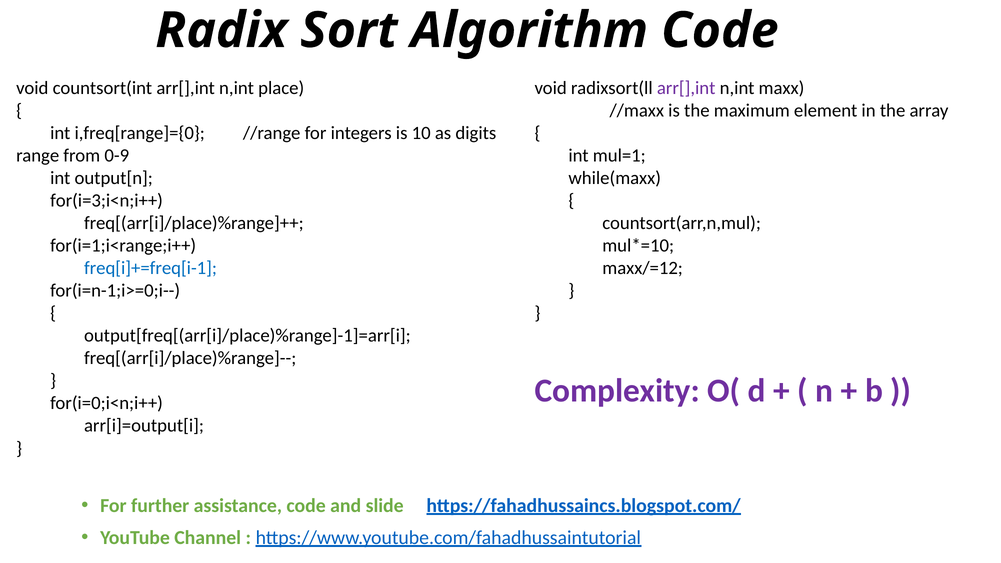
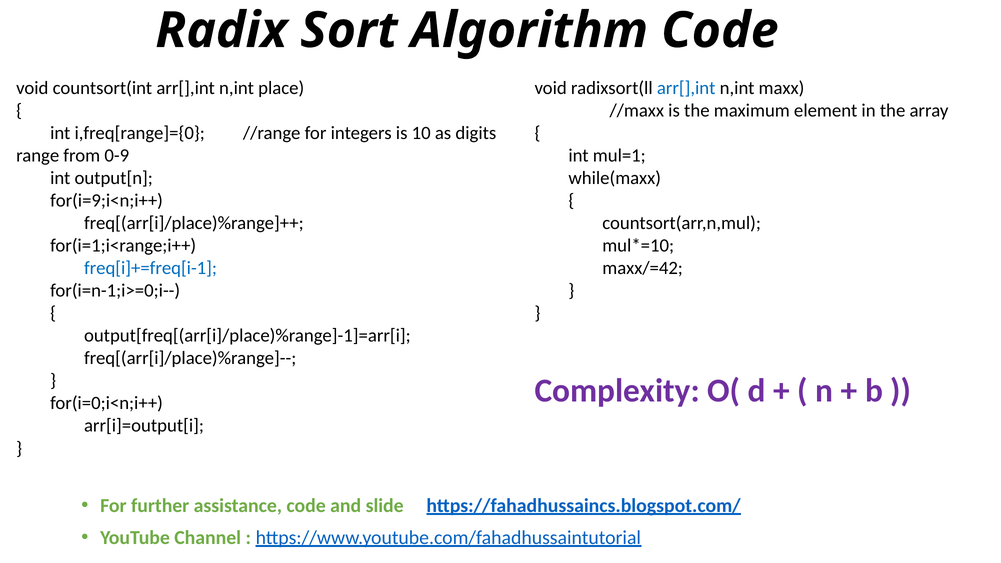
arr[],int colour: purple -> blue (686, 88)
for(i=3;i<n;i++: for(i=3;i<n;i++ -> for(i=9;i<n;i++ (107, 201)
maxx/=12: maxx/=12 -> maxx/=42 (643, 268)
